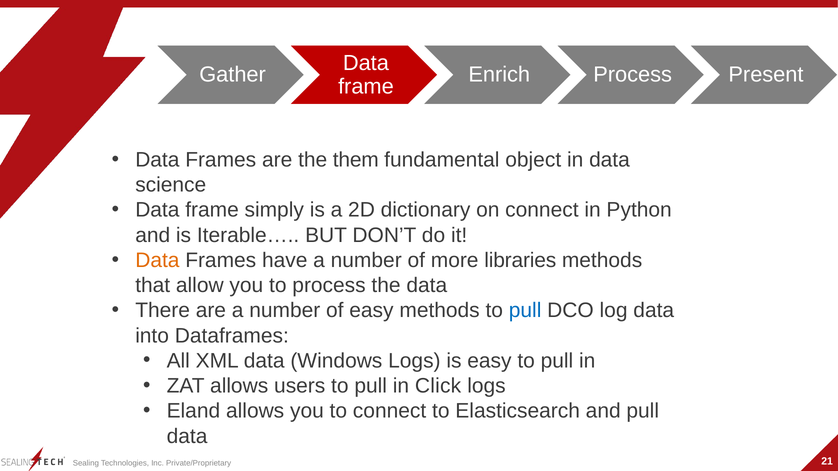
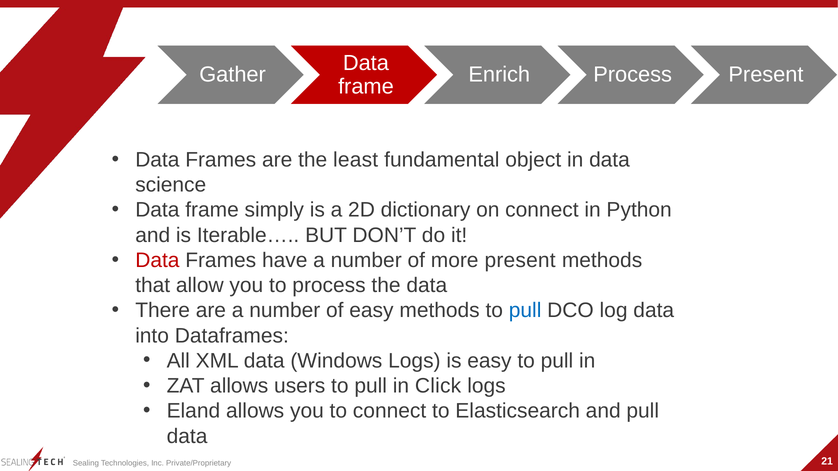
them: them -> least (356, 160)
Data colour: orange -> red (157, 260)
more libraries: libraries -> present (520, 260)
